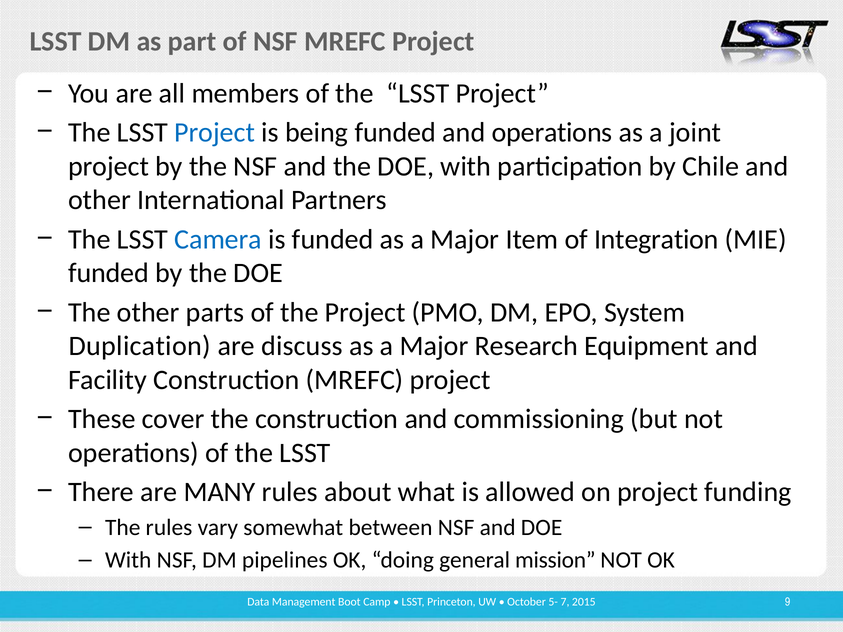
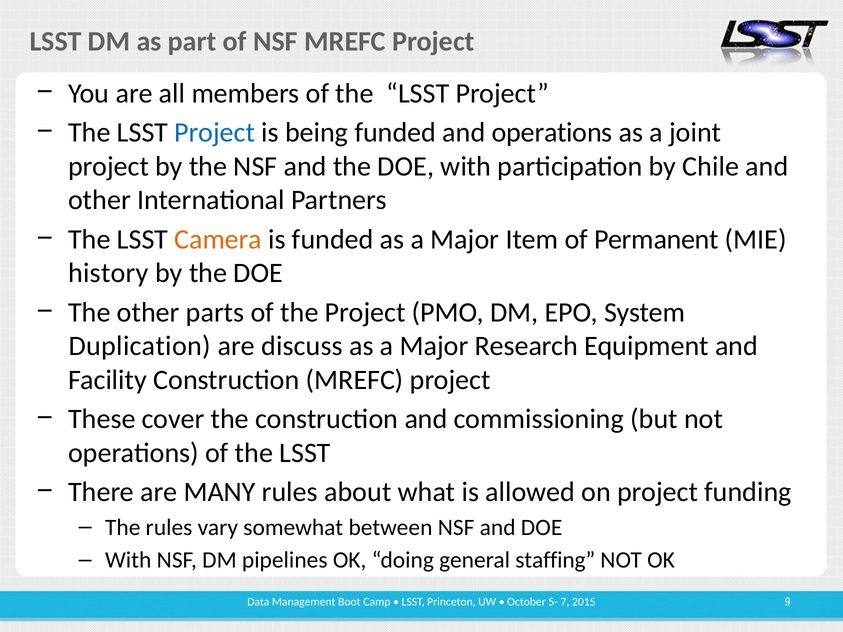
Camera colour: blue -> orange (218, 239)
Integration: Integration -> Permanent (656, 239)
funded: funded -> history (108, 273)
mission: mission -> staffing (555, 560)
